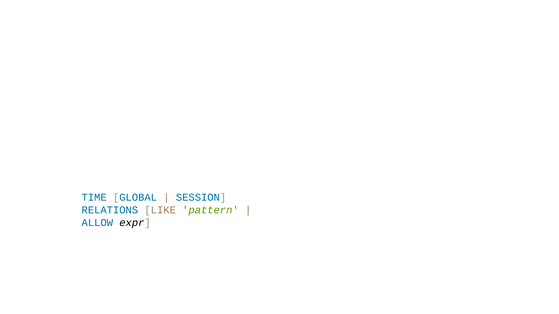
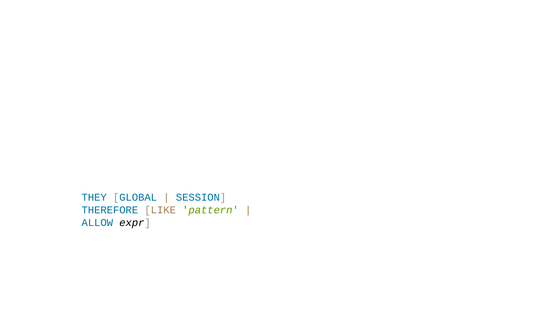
TIME: TIME -> THEY (94, 198)
RELATIONS: RELATIONS -> THEREFORE (110, 210)
